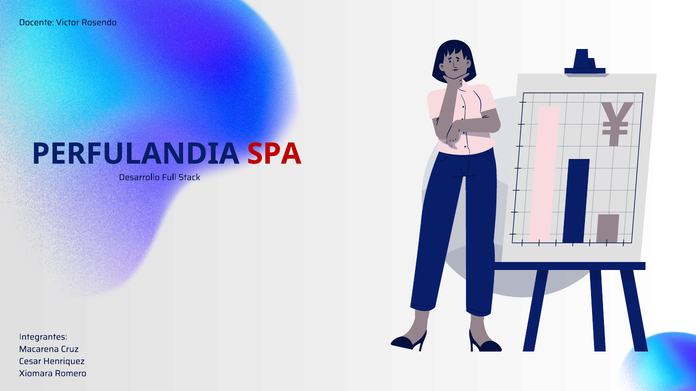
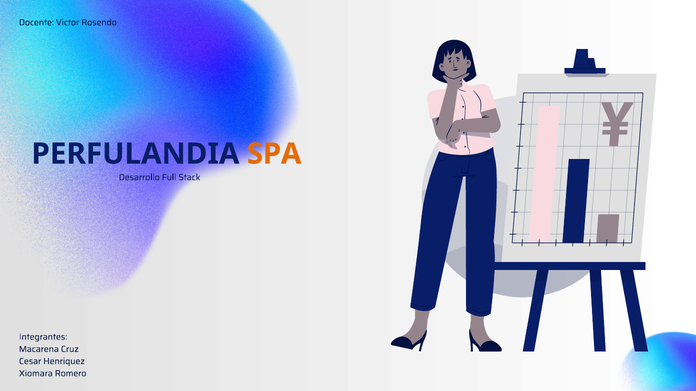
SPA colour: red -> orange (274, 154)
